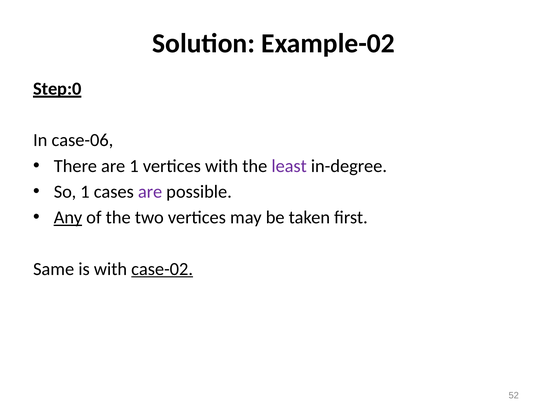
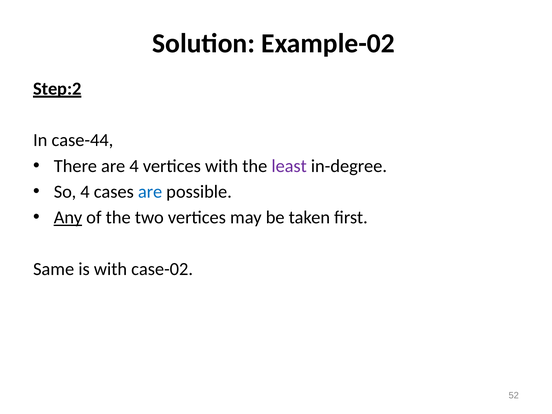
Step:0: Step:0 -> Step:2 (57, 89)
case-06: case-06 -> case-44 (82, 140)
are 1: 1 -> 4 (134, 166)
So 1: 1 -> 4 (85, 192)
are colour: purple -> blue (150, 192)
case-02 underline: present -> none (162, 269)
